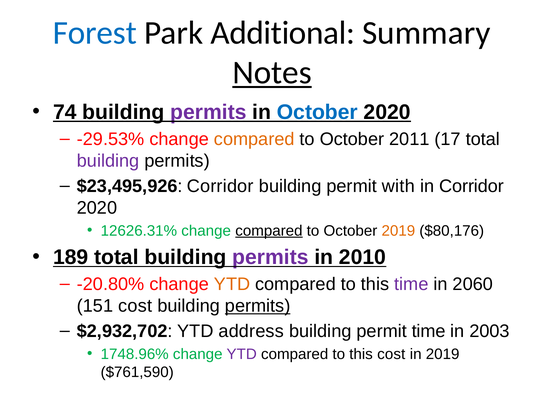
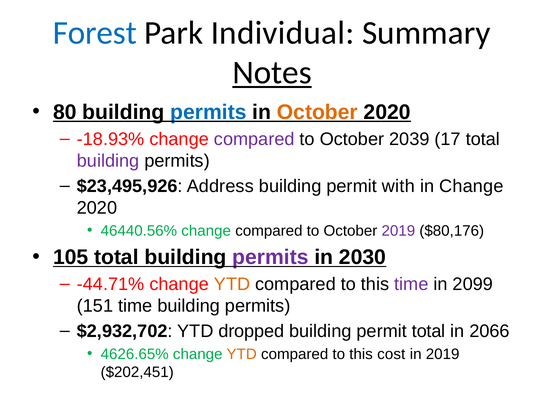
Additional: Additional -> Individual (282, 33)
74: 74 -> 80 (65, 112)
permits colour: purple -> blue (208, 112)
October colour: blue -> orange (317, 112)
-29.53%: -29.53% -> -18.93% (111, 139)
compared colour: orange -> purple (254, 139)
2011: 2011 -> 2039 (409, 139)
$23,495,926 Corridor: Corridor -> Address (220, 186)
in Corridor: Corridor -> Change (471, 186)
12626.31%: 12626.31% -> 46440.56% (139, 231)
compared underline: present -> none (269, 231)
2019 colour: orange -> purple (398, 231)
189: 189 -> 105 (71, 257)
2010: 2010 -> 2030 (362, 257)
-20.80%: -20.80% -> -44.71% (111, 284)
2060: 2060 -> 2099 (473, 284)
151 cost: cost -> time (135, 306)
permits underline: present -> none (258, 306)
address: address -> dropped (251, 331)
permit time: time -> total (429, 331)
2003: 2003 -> 2066 (489, 331)
1748.96%: 1748.96% -> 4626.65% (135, 354)
YTD colour: purple -> orange (242, 354)
$761,590: $761,590 -> $202,451 (137, 372)
